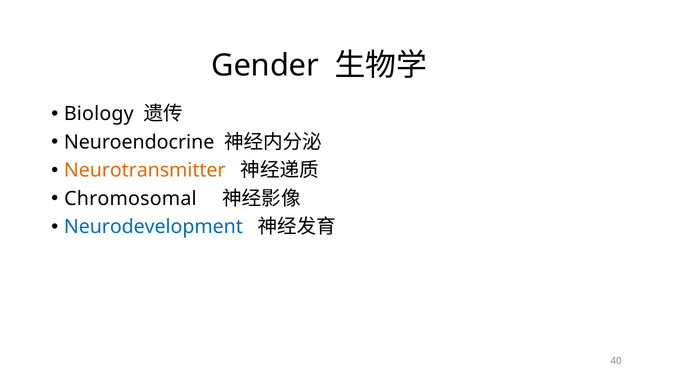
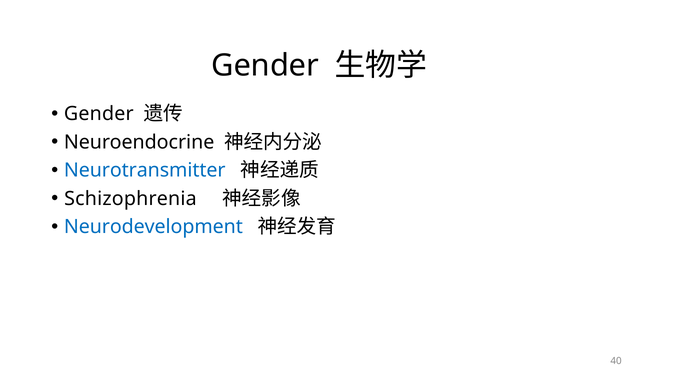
Biology: Biology -> Gender (99, 114)
Neurotransmitter colour: orange -> blue (145, 170)
Chromosomal: Chromosomal -> Schizophrenia (130, 198)
